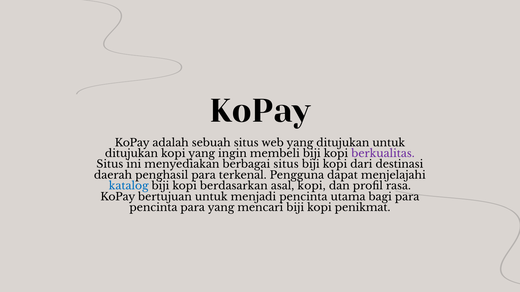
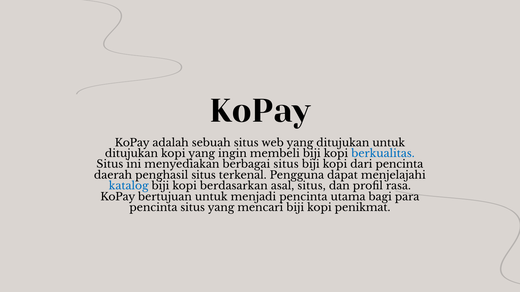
berkualitas colour: purple -> blue (383, 154)
dari destinasi: destinasi -> pencinta (399, 165)
penghasil para: para -> situs (204, 176)
asal kopi: kopi -> situs (312, 186)
pencinta para: para -> situs (193, 208)
